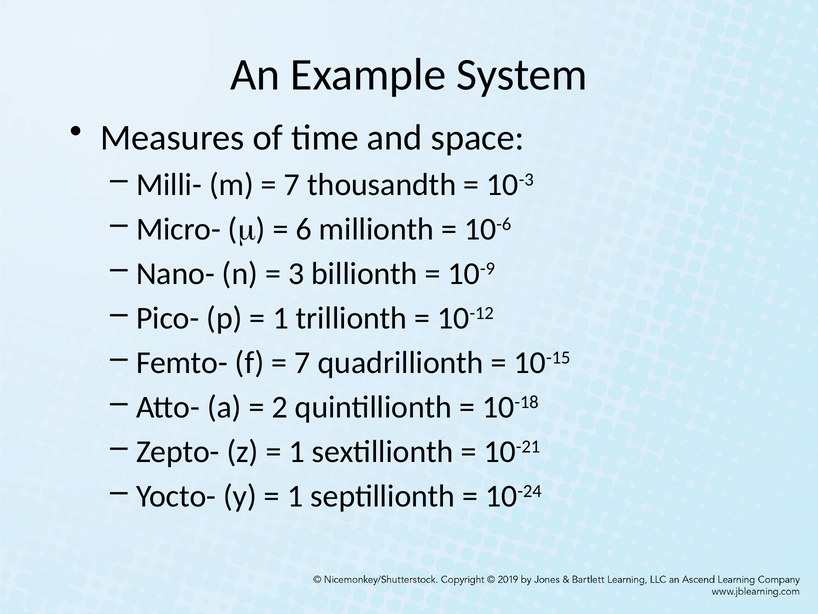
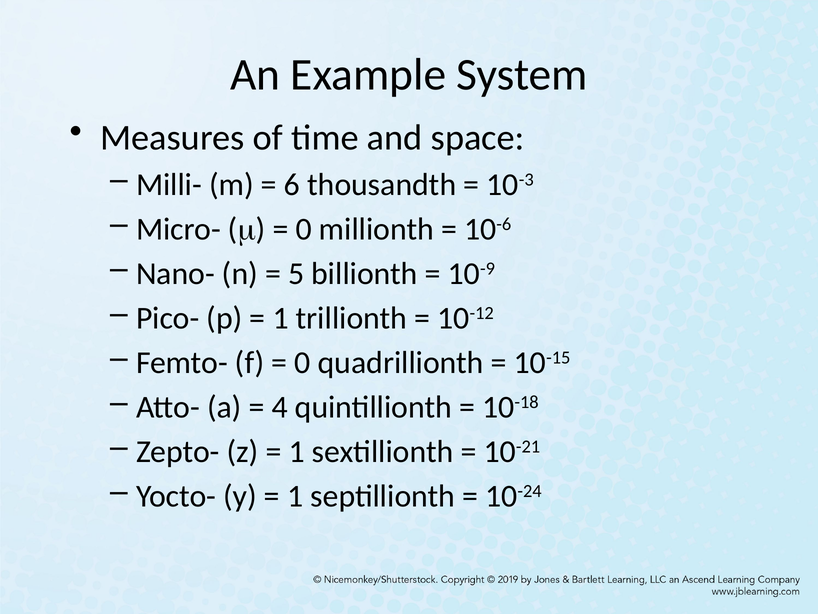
7: 7 -> 6 (292, 184)
6: 6 -> 0 (304, 229)
3: 3 -> 5 (296, 273)
7: 7 -> 0 (303, 362)
2: 2 -> 4 (280, 407)
